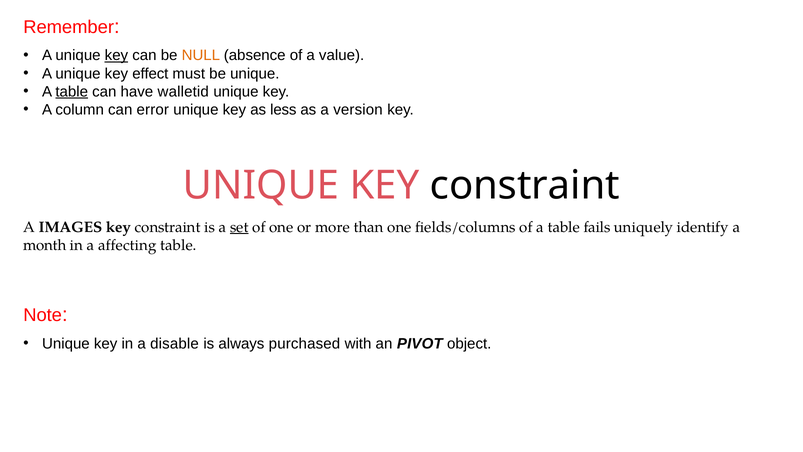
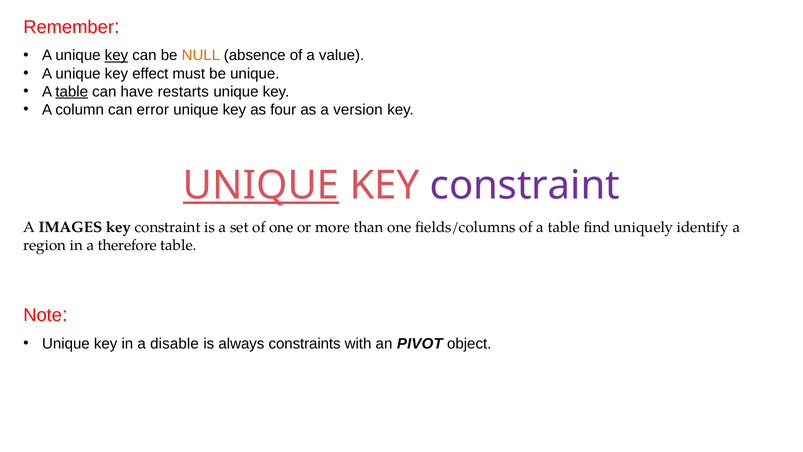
walletid: walletid -> restarts (183, 92)
less: less -> four (283, 110)
UNIQUE underline: none -> present (261, 185)
constraint colour: black -> purple (525, 185)
set underline: present -> none (239, 227)
fails: fails -> find (597, 227)
month: month -> region (45, 245)
affecting: affecting -> therefore (127, 245)
purchased: purchased -> constraints (305, 343)
